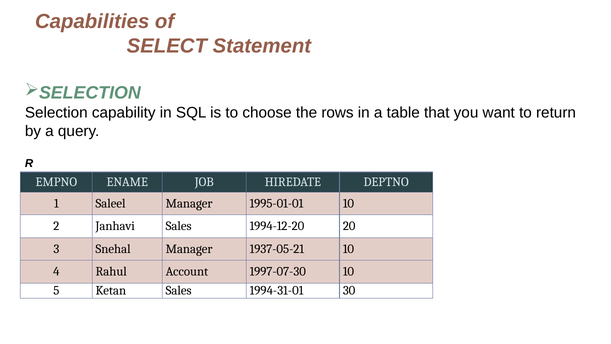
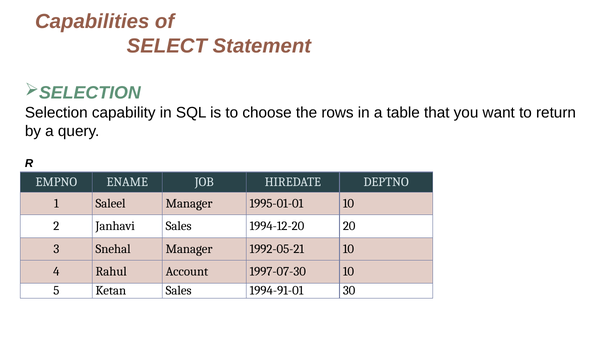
1937-05-21: 1937-05-21 -> 1992-05-21 (277, 249)
1994-31-01: 1994-31-01 -> 1994-91-01 (277, 290)
